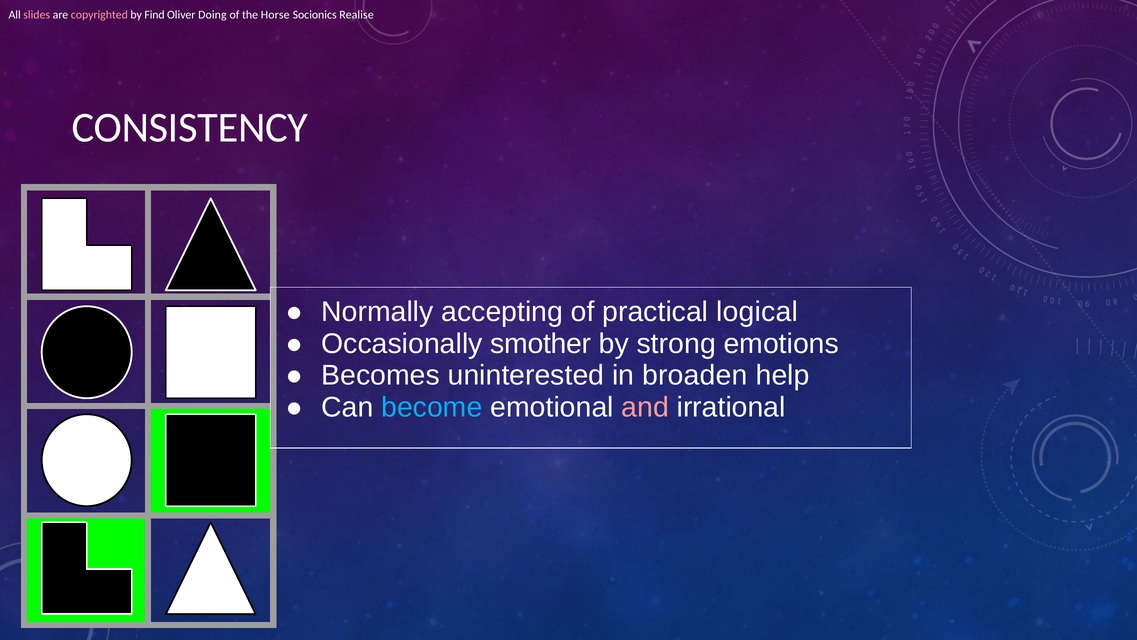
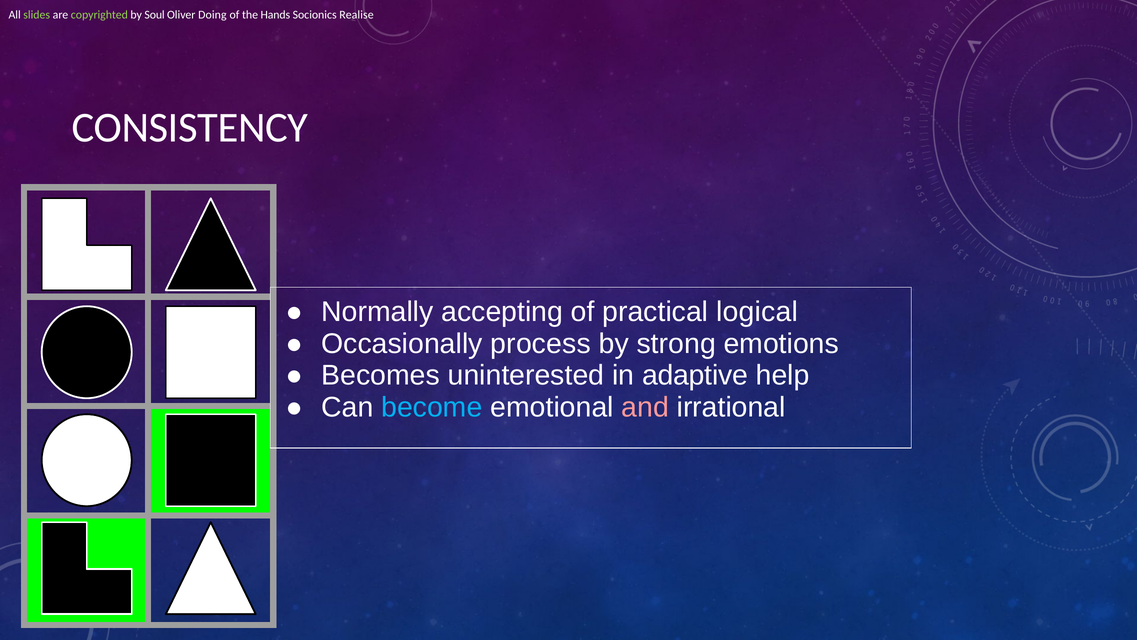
slides colour: pink -> light green (37, 15)
copyrighted colour: pink -> light green (99, 15)
Find: Find -> Soul (155, 15)
Horse: Horse -> Hands (275, 15)
smother: smother -> process (541, 344)
broaden: broaden -> adaptive (695, 375)
